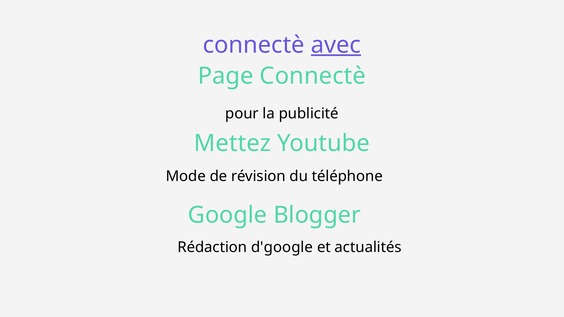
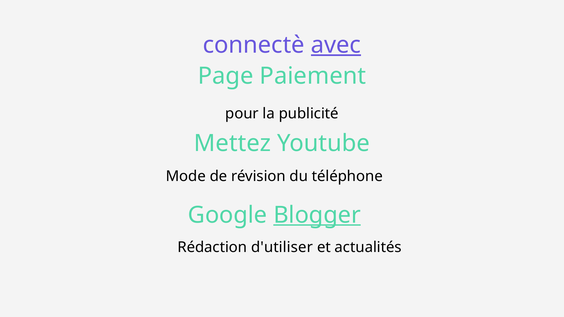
Page Connectè: Connectè -> Paiement (313, 76)
Blogger underline: none -> present (317, 215)
d'google: d'google -> d'utiliser (282, 248)
